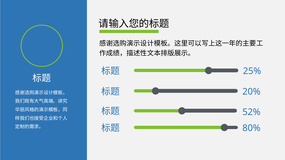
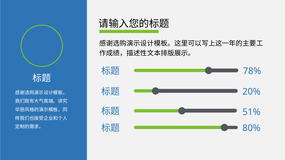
25%: 25% -> 78% (252, 71)
52%: 52% -> 51% (251, 112)
